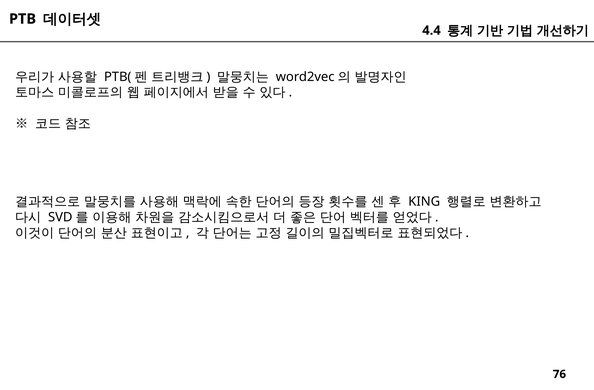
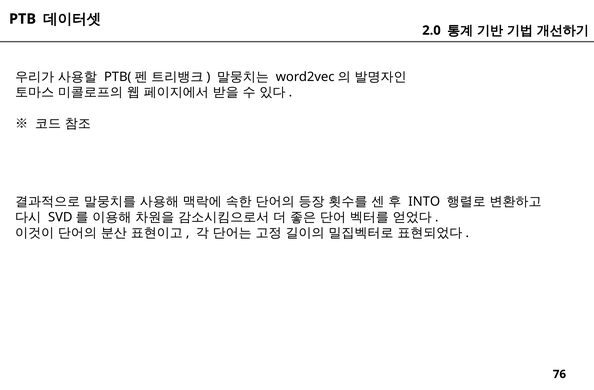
4.4: 4.4 -> 2.0 (431, 30)
KING: KING -> INTO (424, 202)
